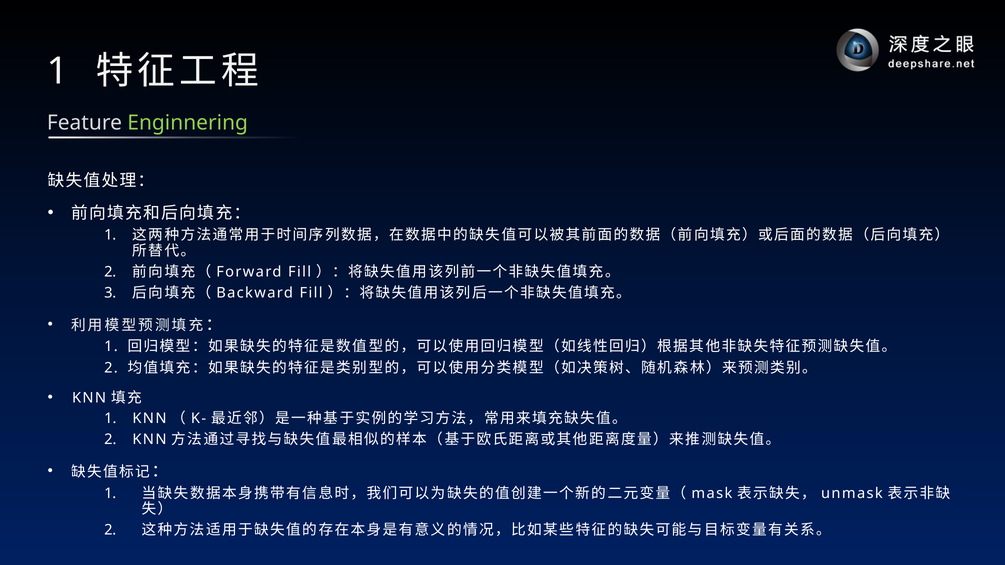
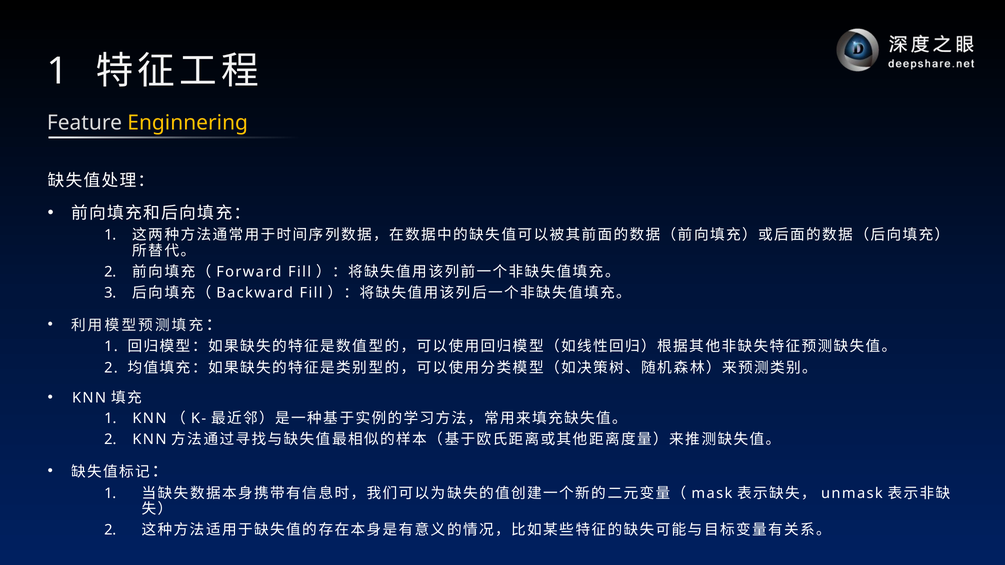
Enginnering colour: light green -> yellow (188, 123)
